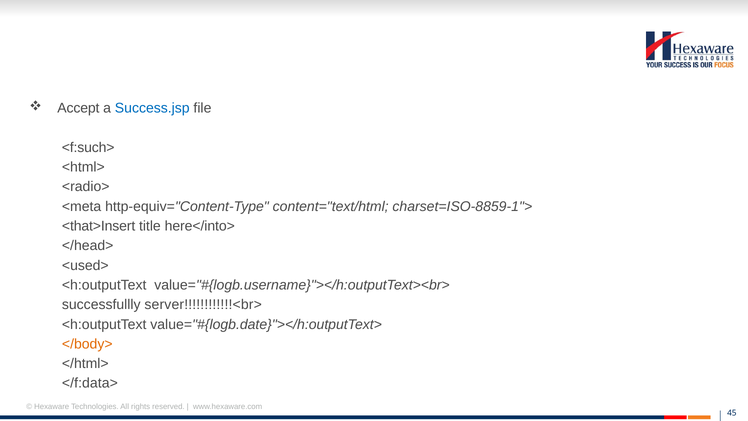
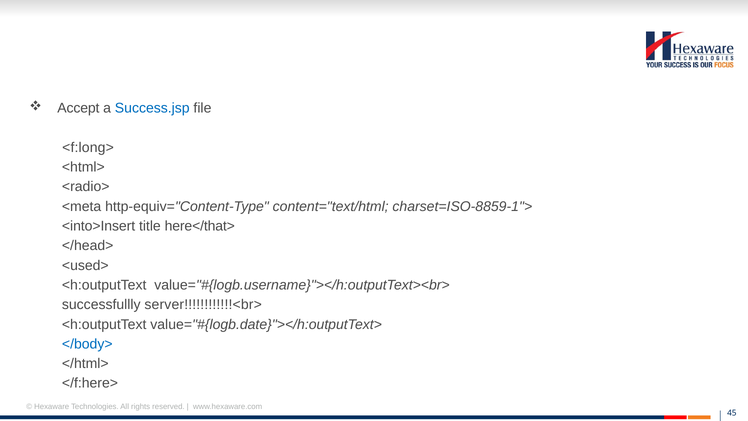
<f:such>: <f:such> -> <f:long> (88, 147)
<that>Insert: <that>Insert -> <into>Insert (99, 226)
here</into>: here</into> -> here</that> (200, 226)
</body> colour: orange -> blue (87, 344)
</f:data>: </f:data> -> </f:here> (90, 383)
